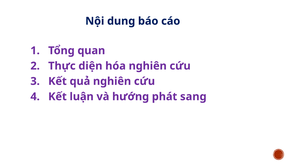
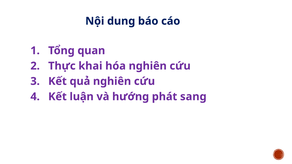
diện: diện -> khai (90, 66)
